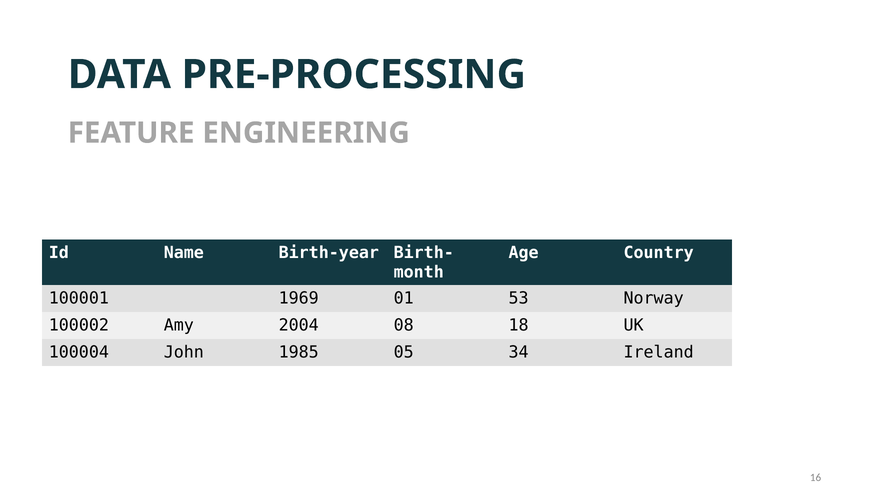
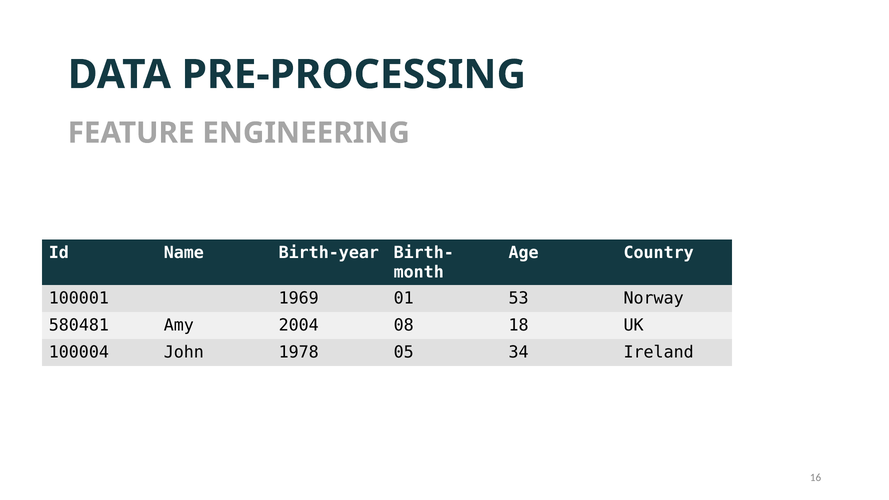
100002: 100002 -> 580481 (79, 325)
1985: 1985 -> 1978 (299, 352)
